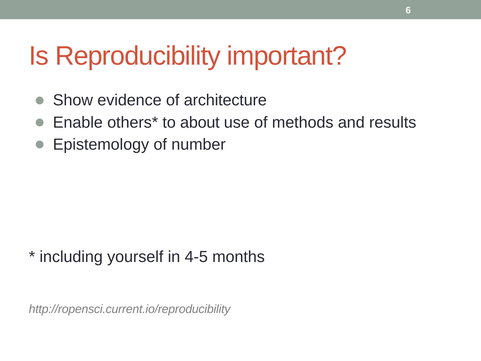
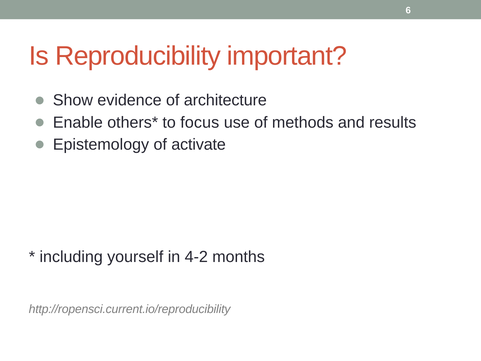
about: about -> focus (200, 122)
number: number -> activate (199, 144)
4-5: 4-5 -> 4-2 (196, 257)
